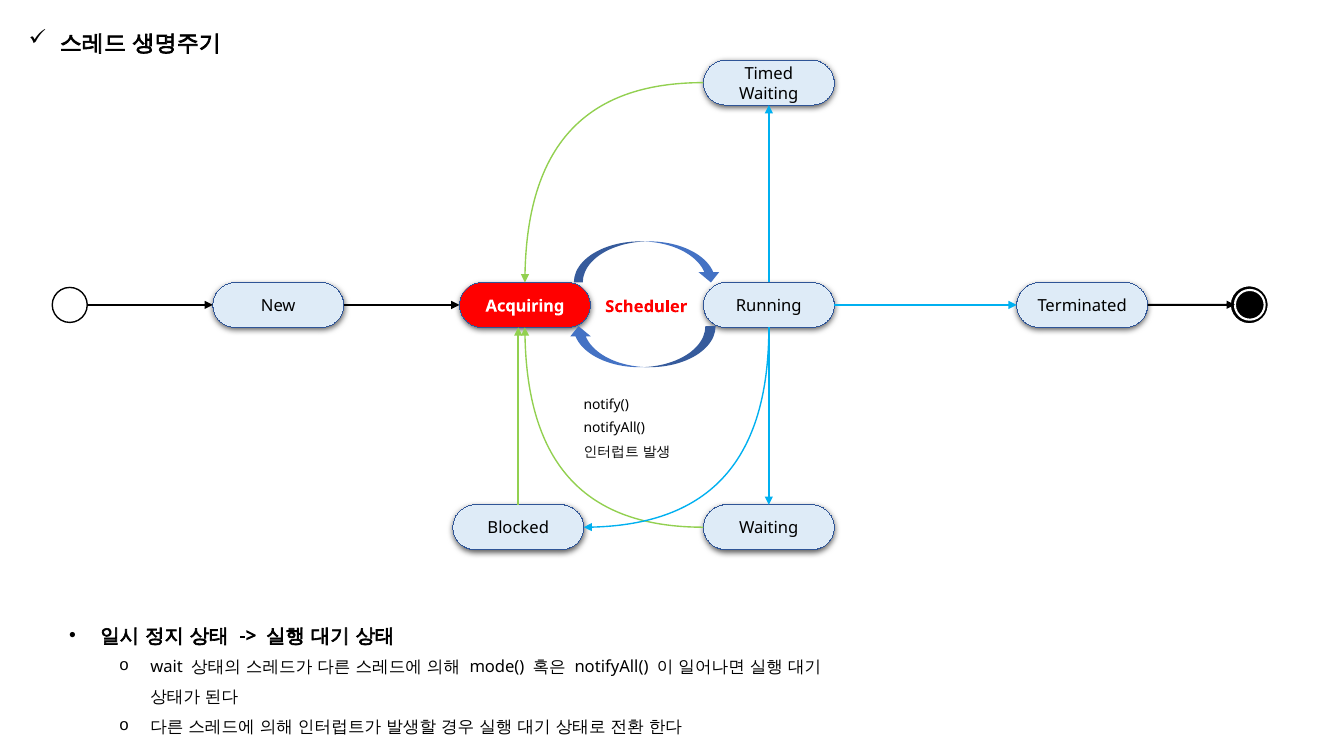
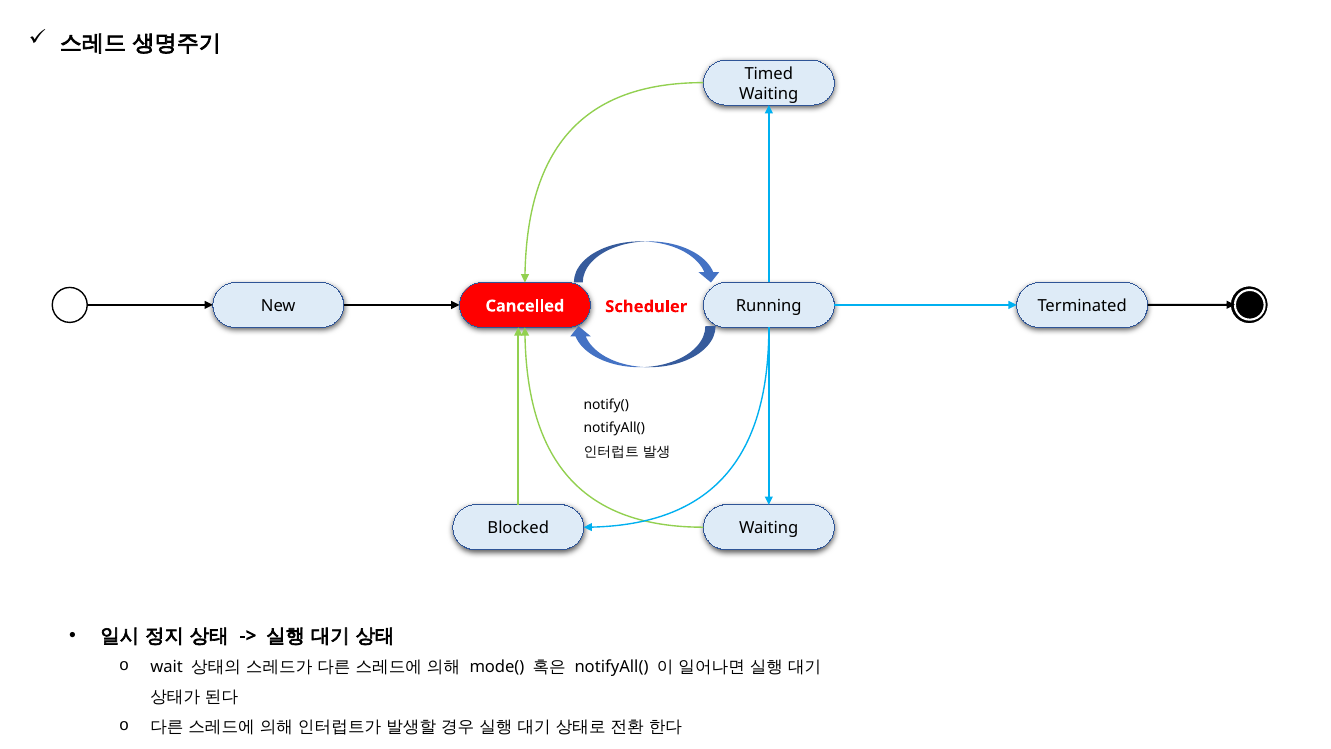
Acquiring: Acquiring -> Cancelled (525, 306)
